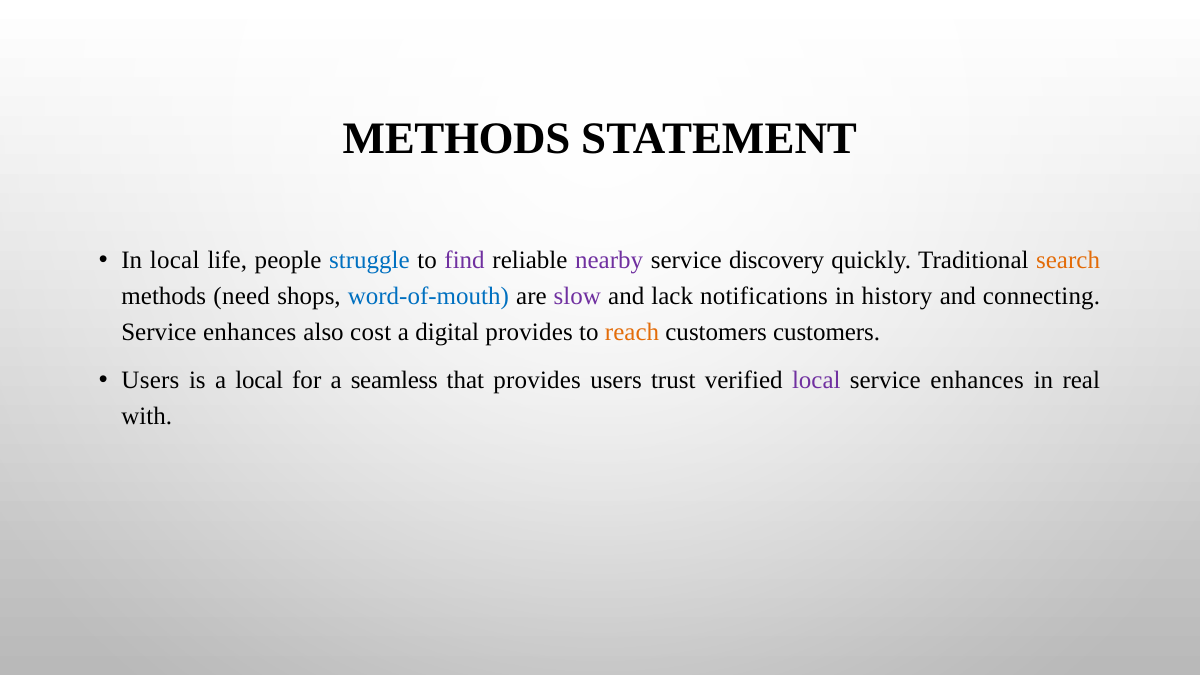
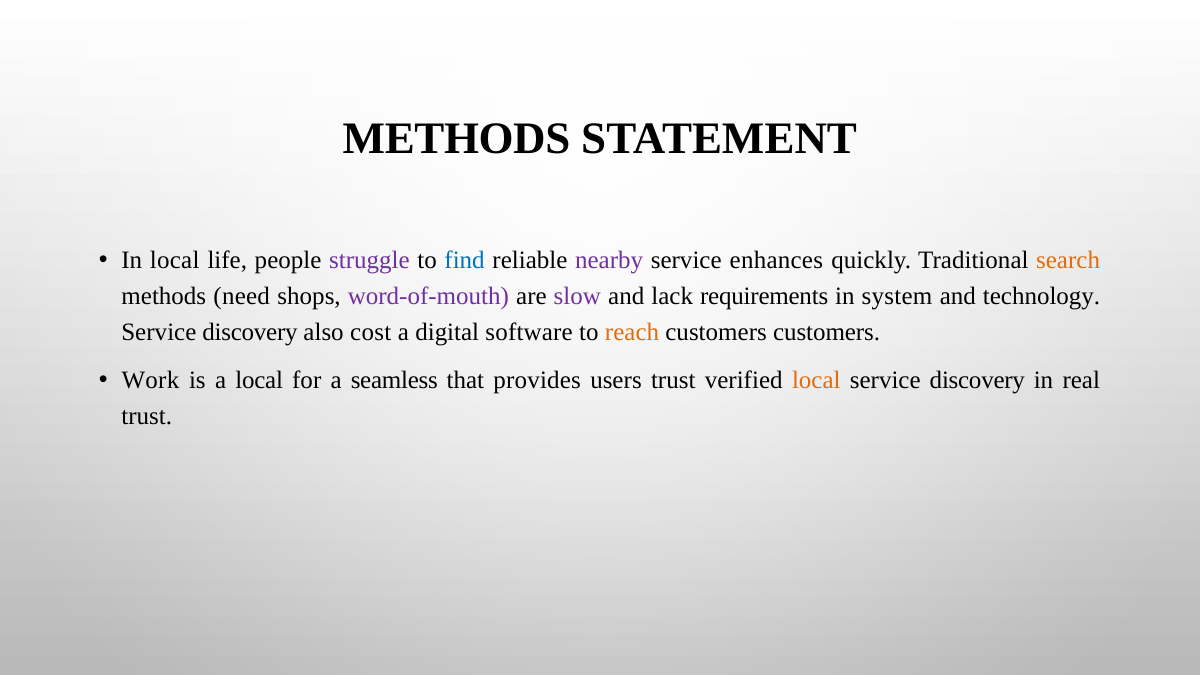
struggle colour: blue -> purple (369, 260)
find colour: purple -> blue (465, 260)
discovery: discovery -> enhances (776, 260)
word-of-mouth colour: blue -> purple (428, 296)
notifications: notifications -> requirements (764, 296)
history: history -> system (897, 296)
connecting: connecting -> technology (1042, 296)
enhances: enhances -> discovery (250, 332)
digital provides: provides -> software (529, 332)
Users: Users -> Work (150, 381)
local colour: purple -> orange (816, 381)
enhances: enhances -> discovery (977, 381)
with: with -> trust (147, 417)
